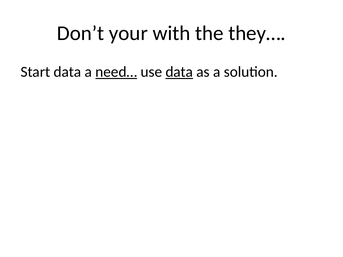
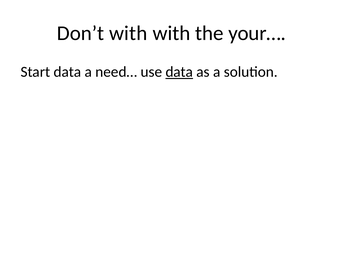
Don’t your: your -> with (128, 33)
they…: they… -> your… (257, 33)
need… underline: present -> none (116, 72)
